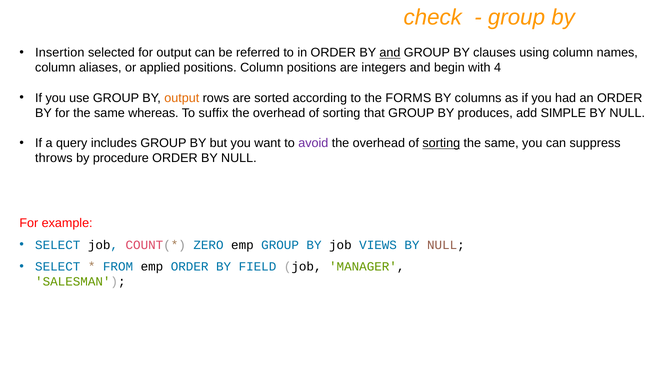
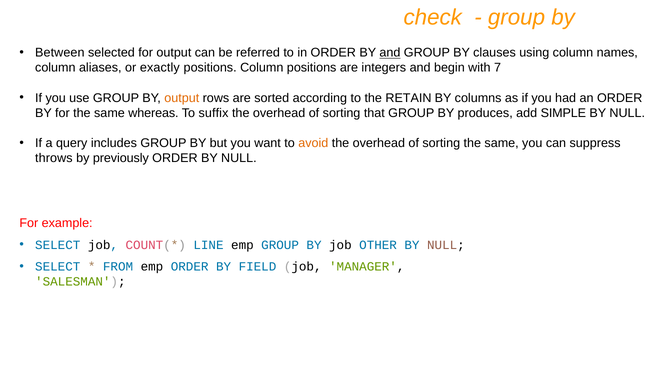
Insertion: Insertion -> Between (60, 53)
applied: applied -> exactly (160, 68)
4: 4 -> 7 (498, 68)
FORMS: FORMS -> RETAIN (408, 98)
avoid colour: purple -> orange (313, 143)
sorting underline: present -> none (441, 143)
procedure: procedure -> previously (121, 158)
ZERO: ZERO -> LINE (208, 245)
VIEWS: VIEWS -> OTHER (378, 245)
